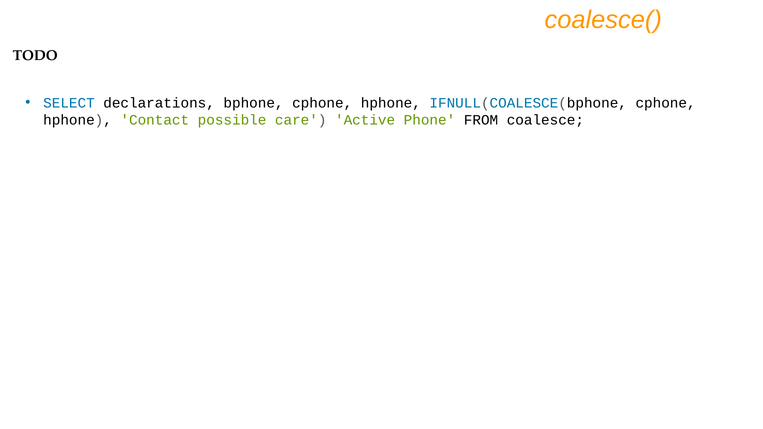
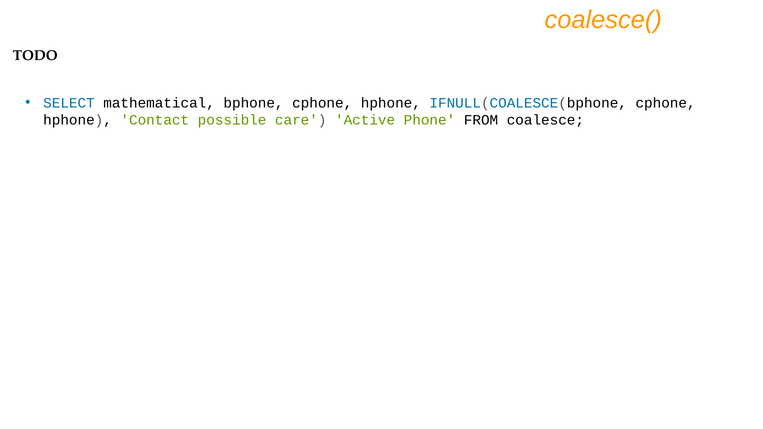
declarations: declarations -> mathematical (159, 103)
